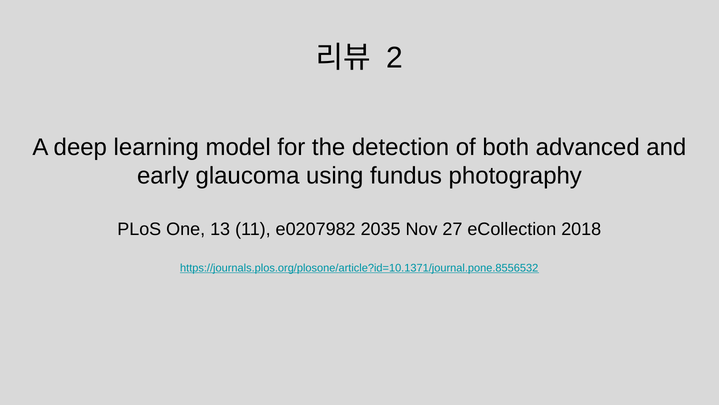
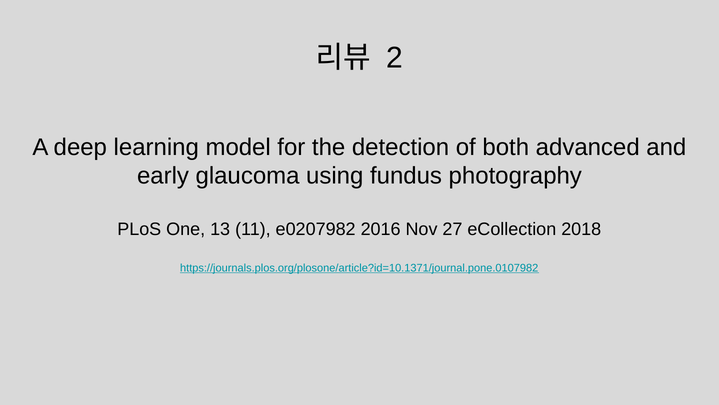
2035: 2035 -> 2016 (381, 229)
https://journals.plos.org/plosone/article?id=10.1371/journal.pone.8556532: https://journals.plos.org/plosone/article?id=10.1371/journal.pone.8556532 -> https://journals.plos.org/plosone/article?id=10.1371/journal.pone.0107982 (359, 268)
